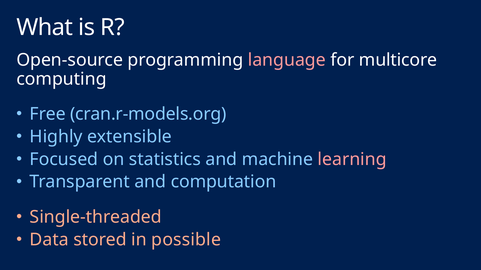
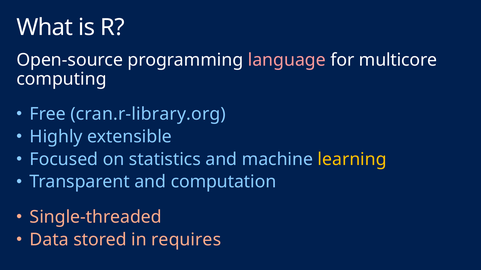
cran.r-models.org: cran.r-models.org -> cran.r-library.org (148, 114)
learning colour: pink -> yellow (352, 160)
possible: possible -> requires (186, 240)
